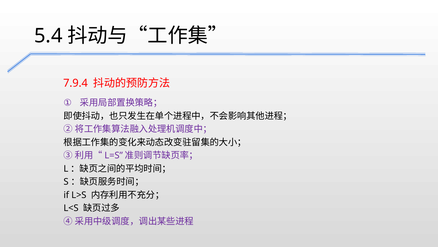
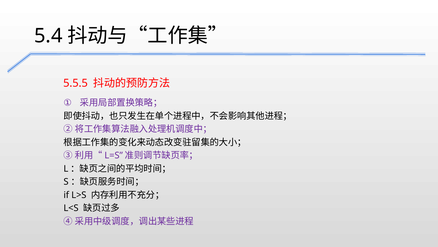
7.9.4: 7.9.4 -> 5.5.5 (76, 83)
